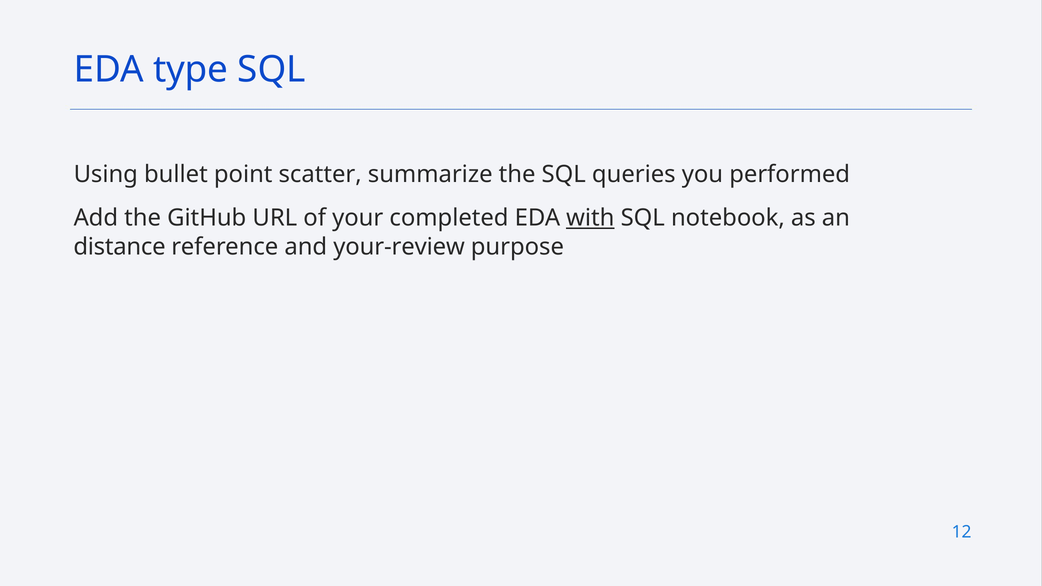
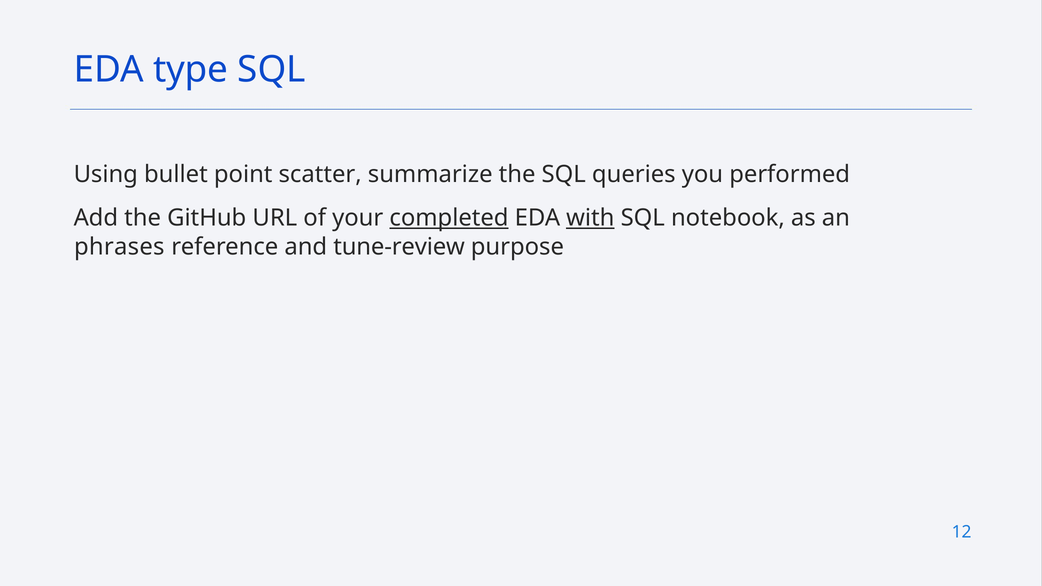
completed underline: none -> present (449, 218)
distance: distance -> phrases (119, 247)
your-review: your-review -> tune-review (399, 247)
